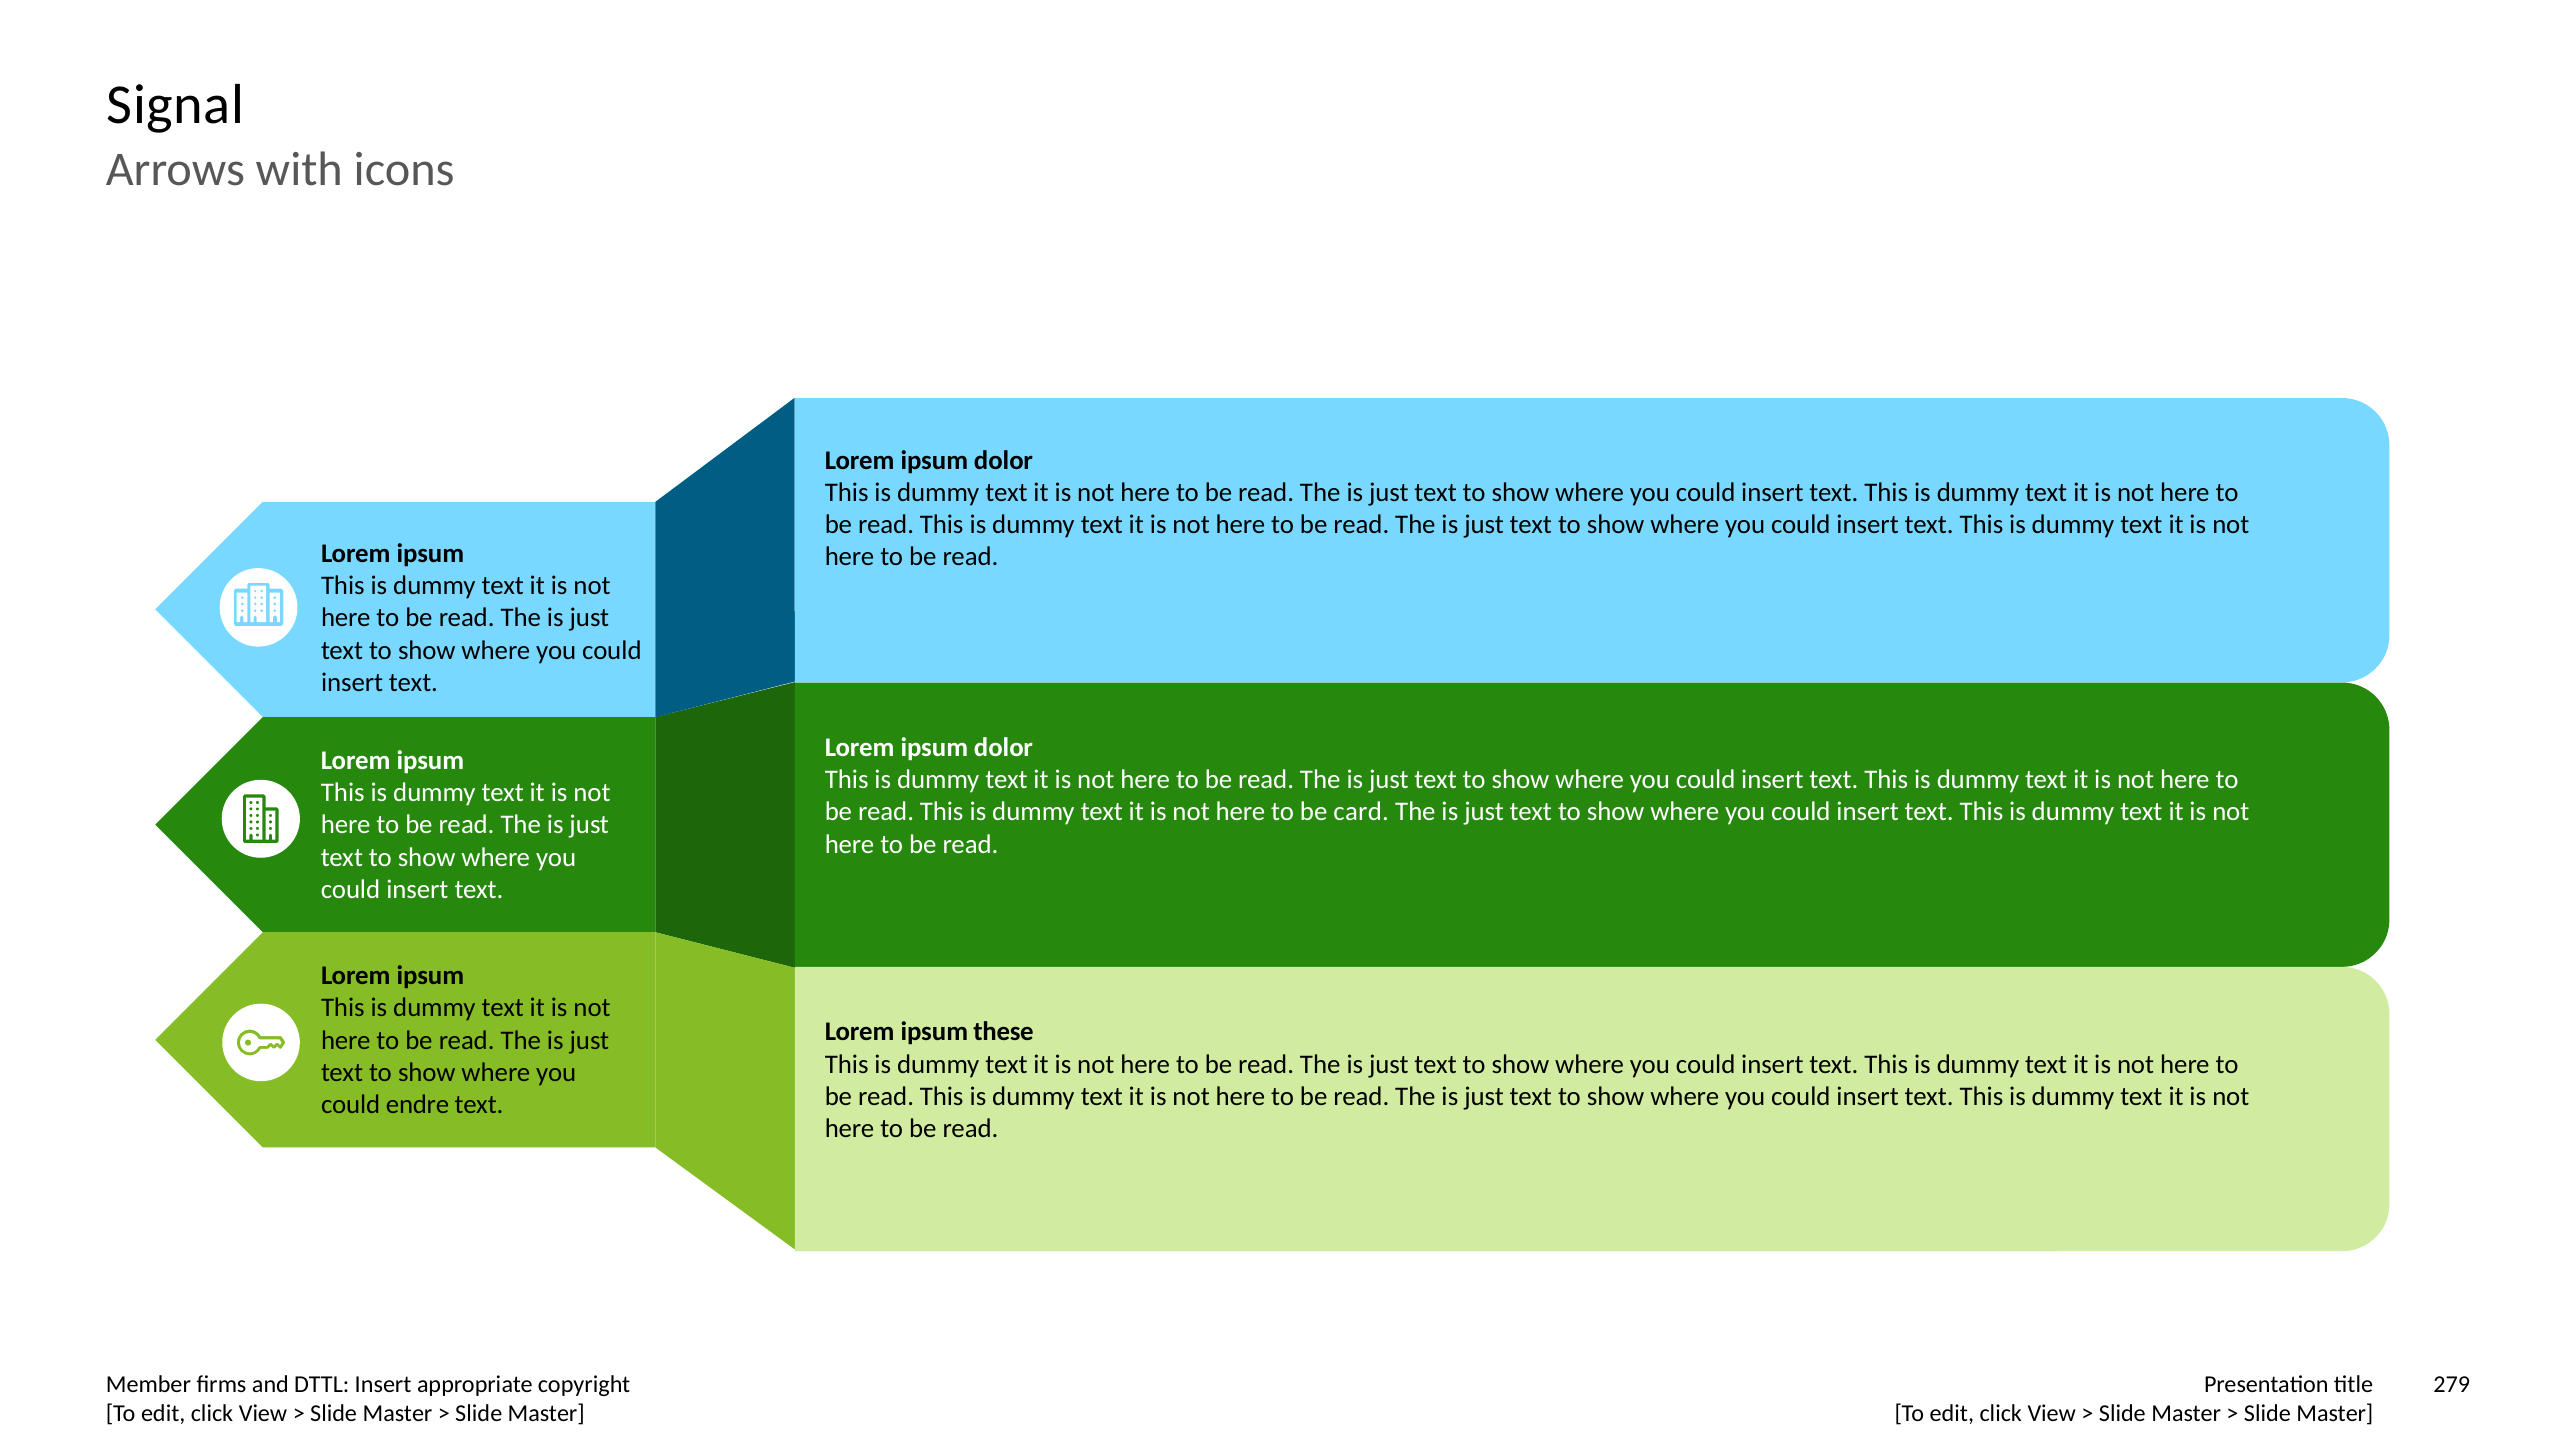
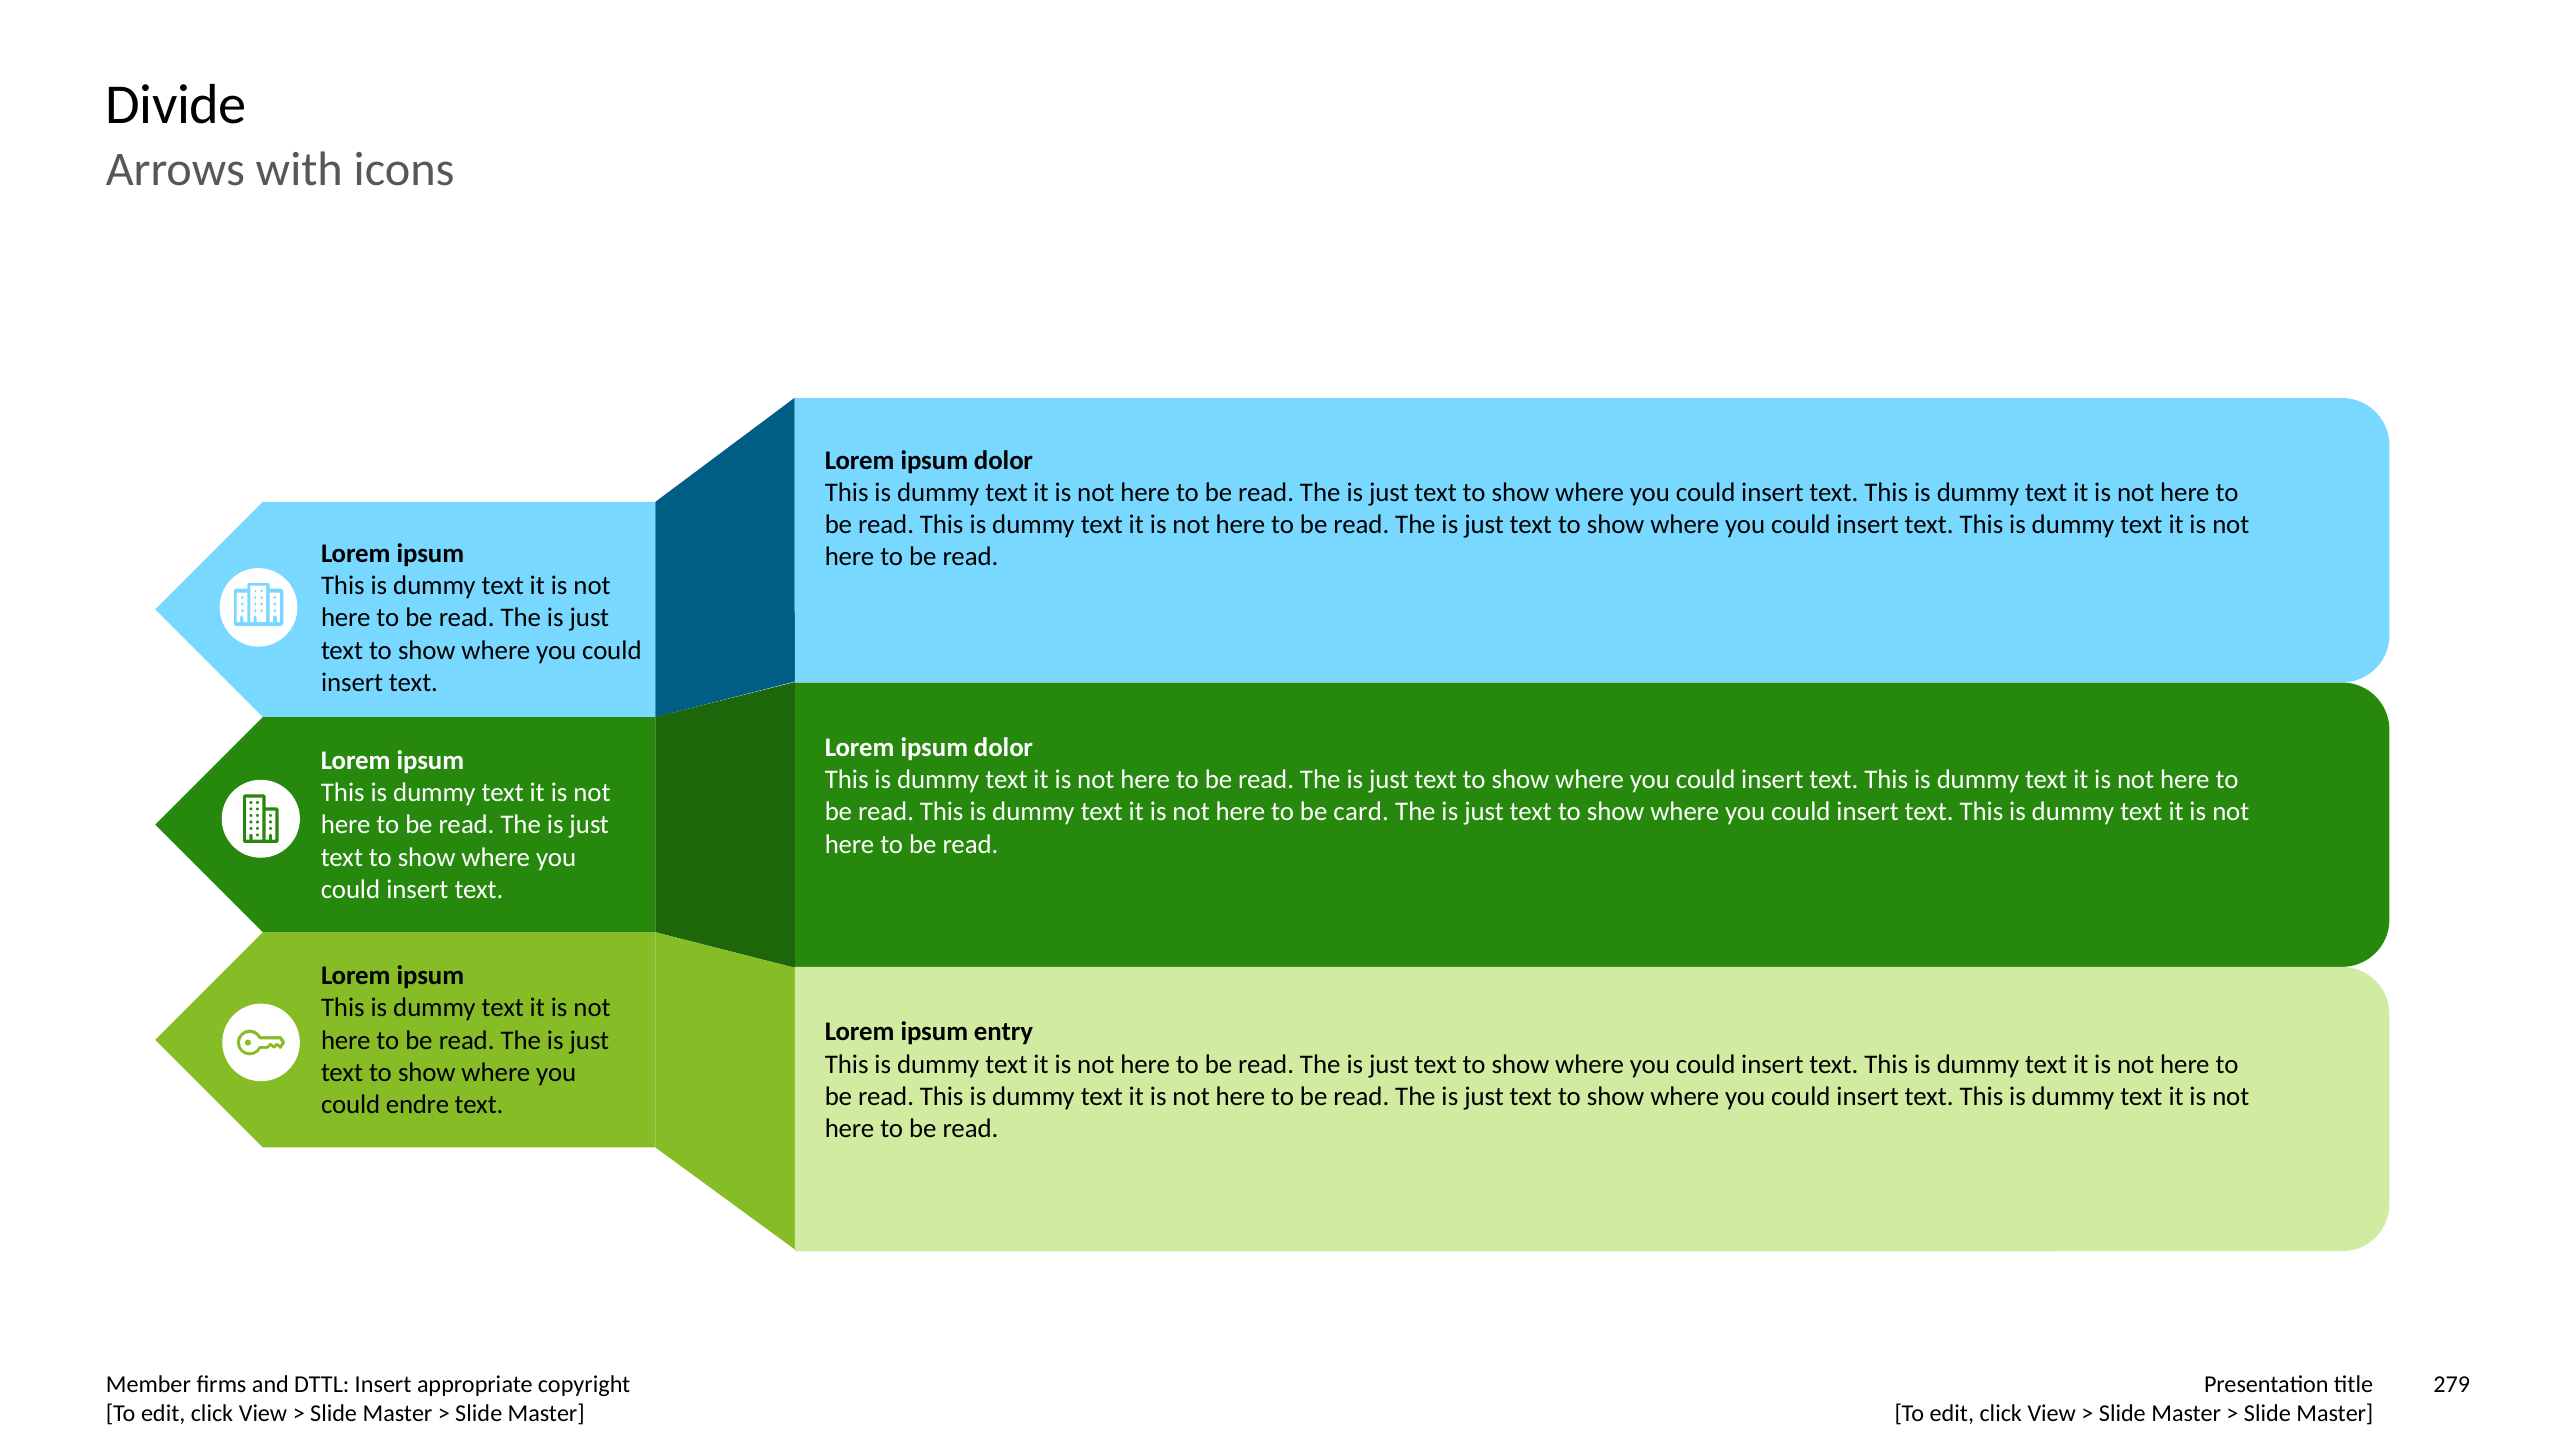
Signal: Signal -> Divide (176, 105)
these: these -> entry (1004, 1032)
